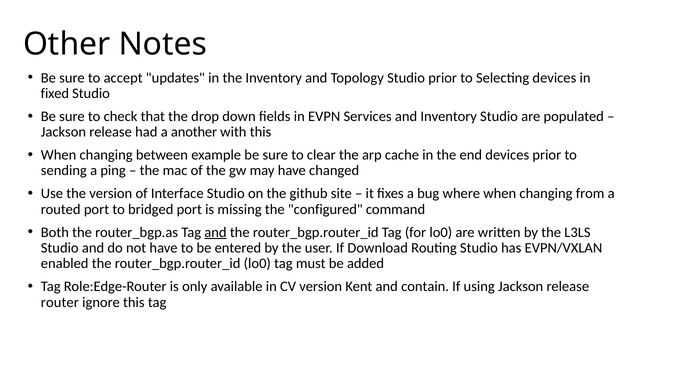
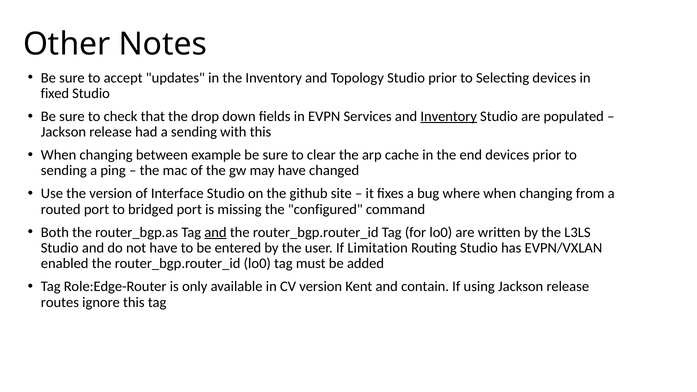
Inventory underline: none -> present (449, 116)
a another: another -> sending (194, 132)
Download: Download -> Limitation (378, 248)
router: router -> routes (60, 302)
